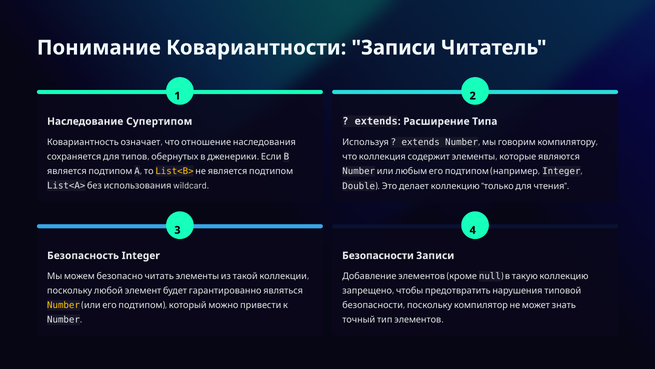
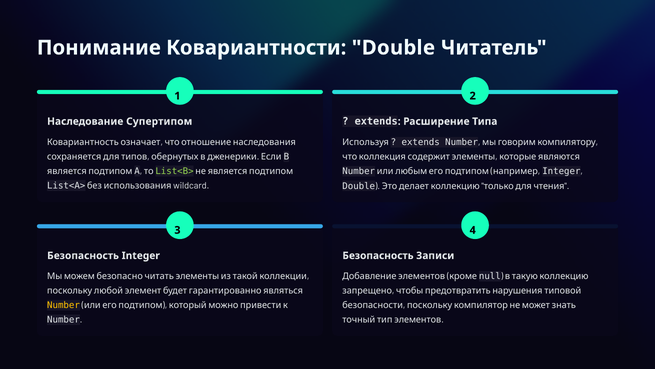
Ковариантности Записи: Записи -> Double (393, 48)
List<B> colour: yellow -> light green (174, 171)
Безопасности: Безопасности -> Безопасность (378, 255)
